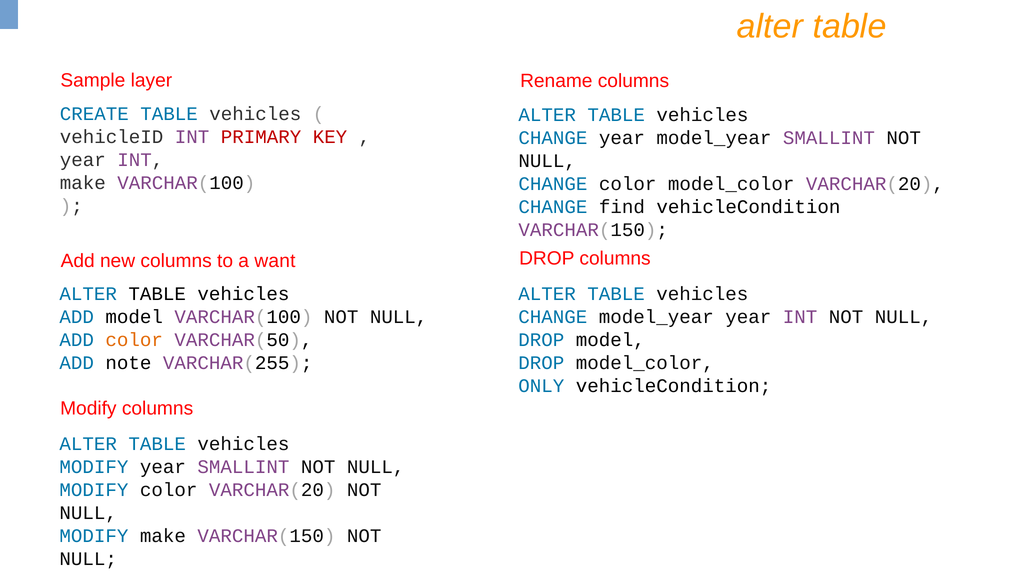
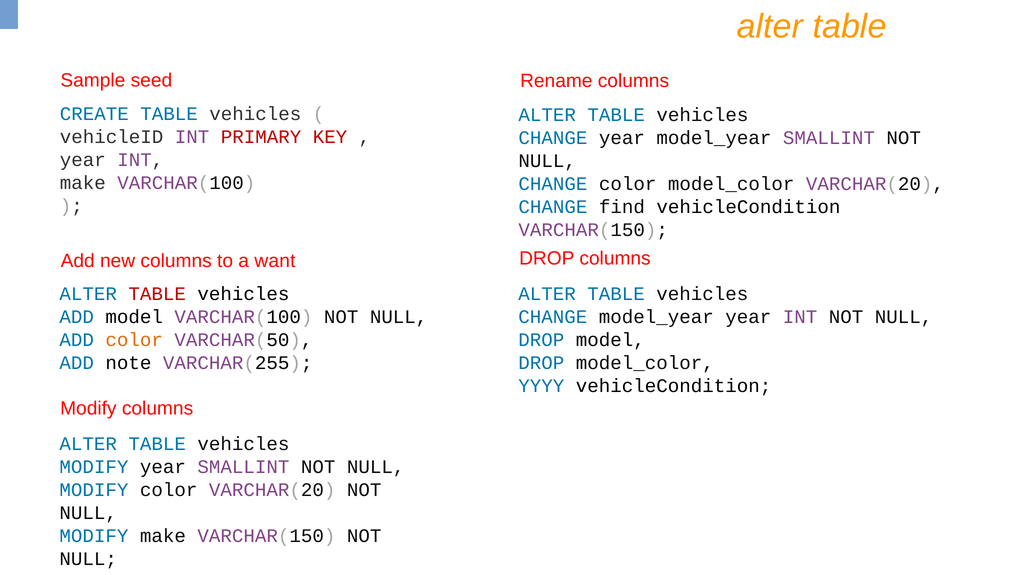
layer: layer -> seed (151, 81)
TABLE colour: black -> red (157, 294)
ONLY: ONLY -> YYYY (541, 386)
